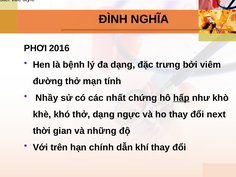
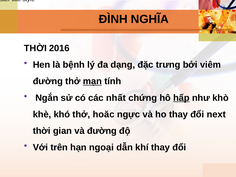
PHƠI: PHƠI -> THỜI (35, 48)
mạn underline: none -> present (92, 81)
Nhầy: Nhầy -> Ngắn (47, 98)
thở dạng: dạng -> hoăc (104, 114)
và những: những -> đường (102, 131)
chính: chính -> ngoại (101, 147)
